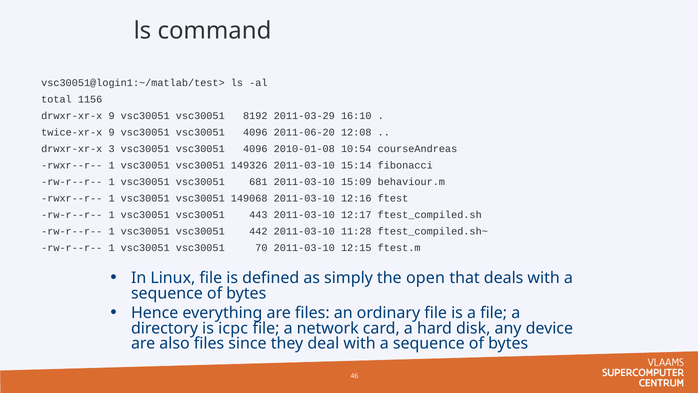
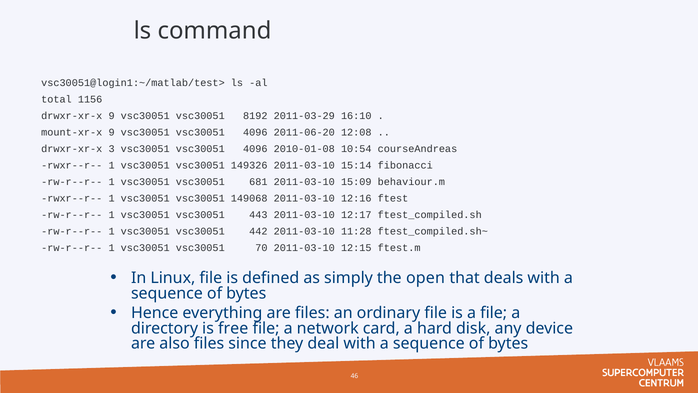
twice-xr-x: twice-xr-x -> mount-xr-x (72, 132)
icpc: icpc -> free (233, 328)
